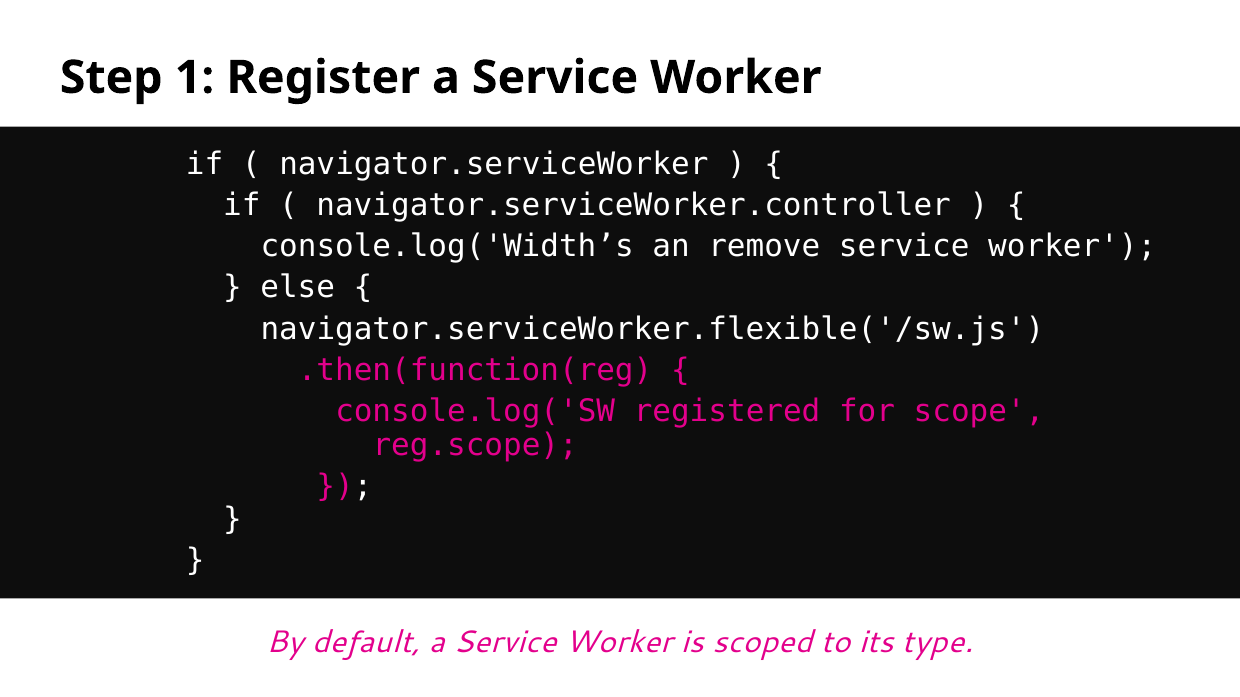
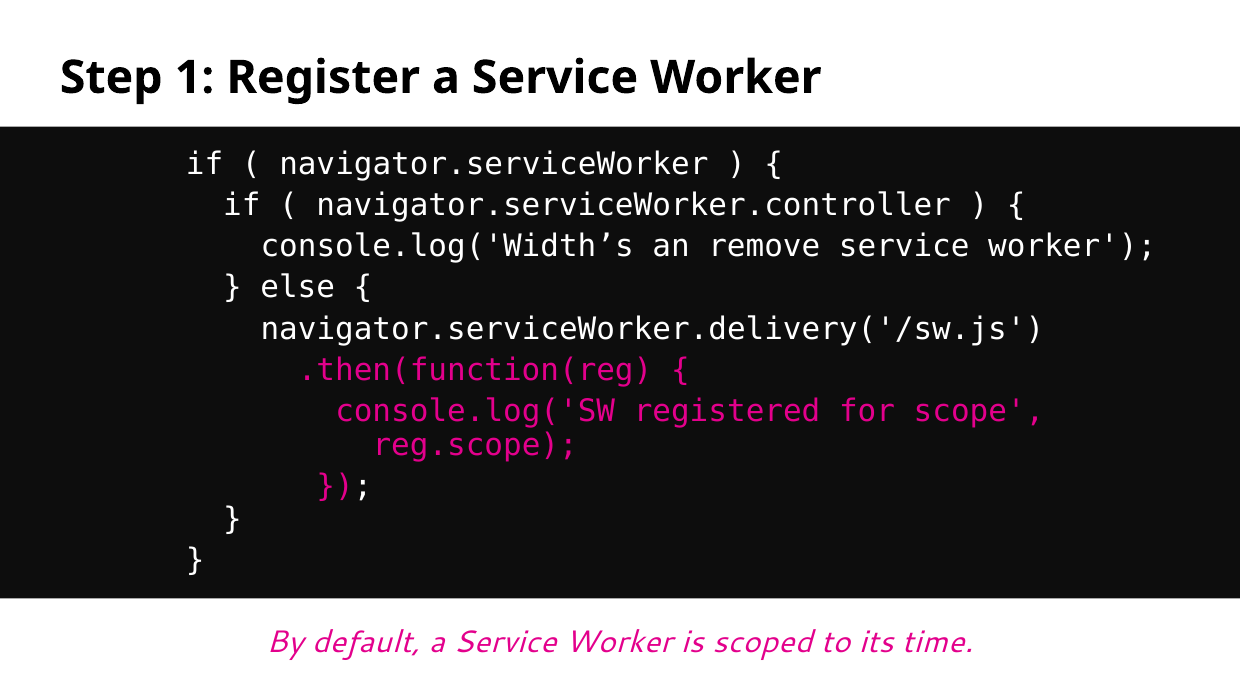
navigator.serviceWorker.flexible('/sw.js: navigator.serviceWorker.flexible('/sw.js -> navigator.serviceWorker.delivery('/sw.js (652, 329)
type: type -> time (938, 643)
